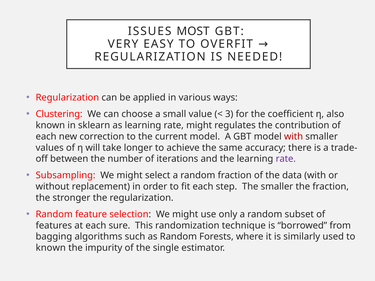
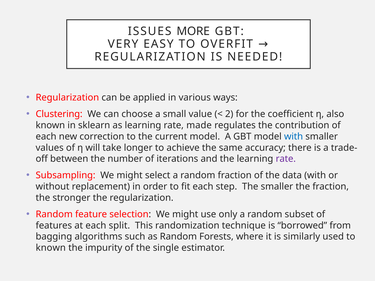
MOST: MOST -> MORE (193, 31)
3: 3 -> 2 (229, 114)
rate might: might -> made (199, 125)
with colour: red -> blue (294, 137)
sure: sure -> split (119, 226)
